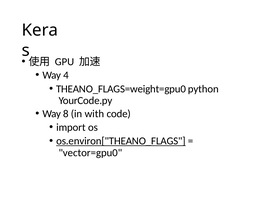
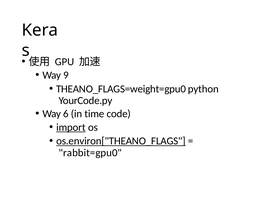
4: 4 -> 9 (66, 75)
8: 8 -> 6 (66, 114)
with: with -> time (94, 114)
import underline: none -> present (71, 127)
vector=gpu0: vector=gpu0 -> rabbit=gpu0 (90, 153)
